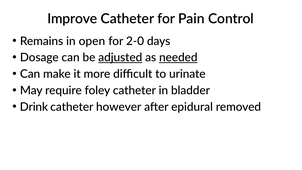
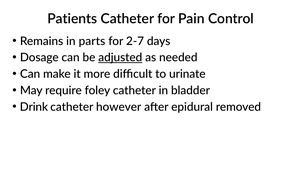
Improve: Improve -> Patients (72, 19)
open: open -> parts (92, 41)
2-0: 2-0 -> 2-7 (135, 41)
needed underline: present -> none (178, 58)
